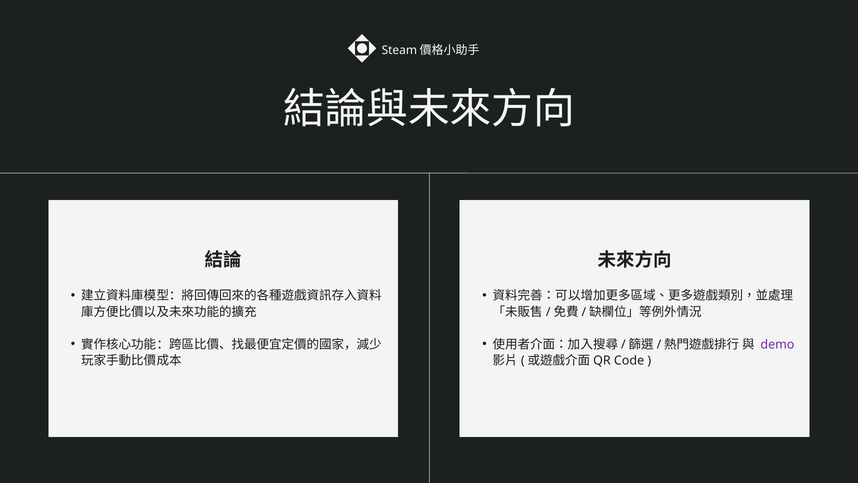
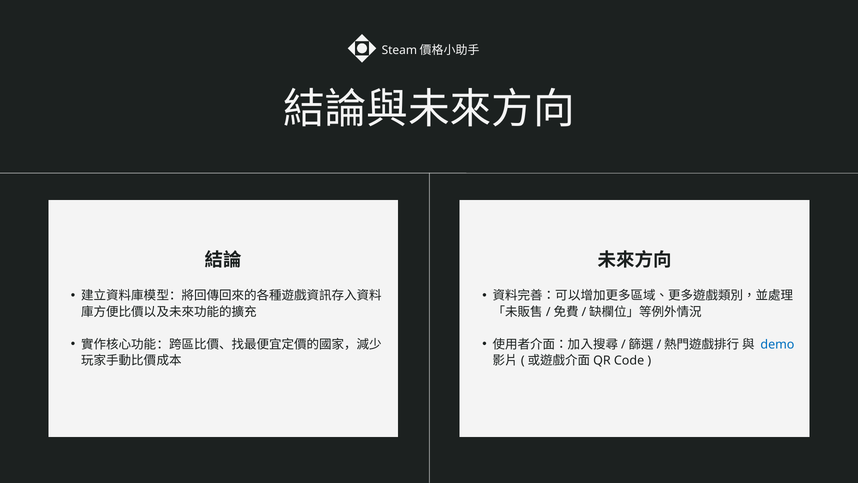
demo colour: purple -> blue (777, 344)
